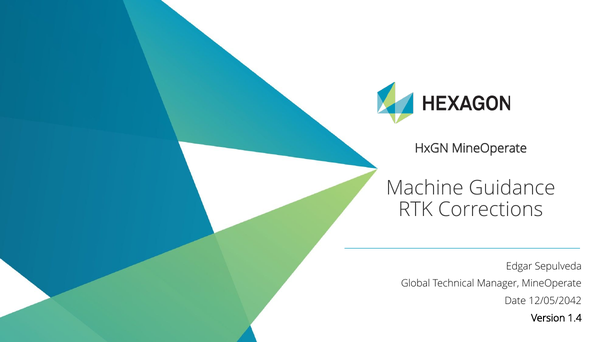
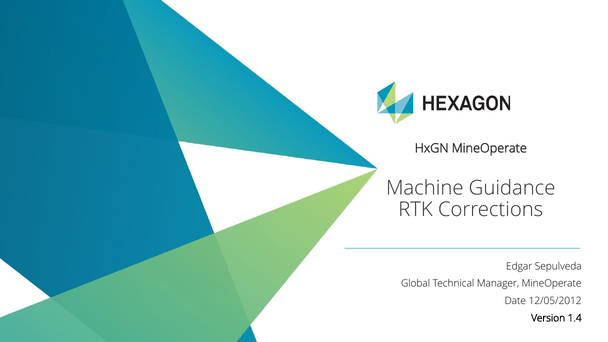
12/05/2042: 12/05/2042 -> 12/05/2012 (555, 301)
